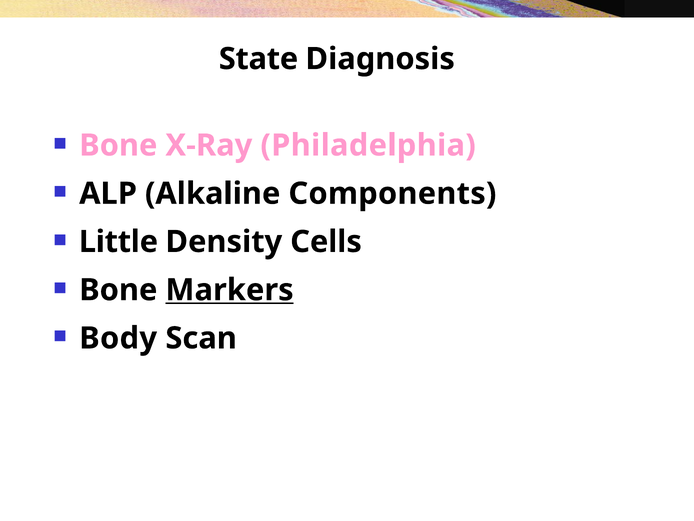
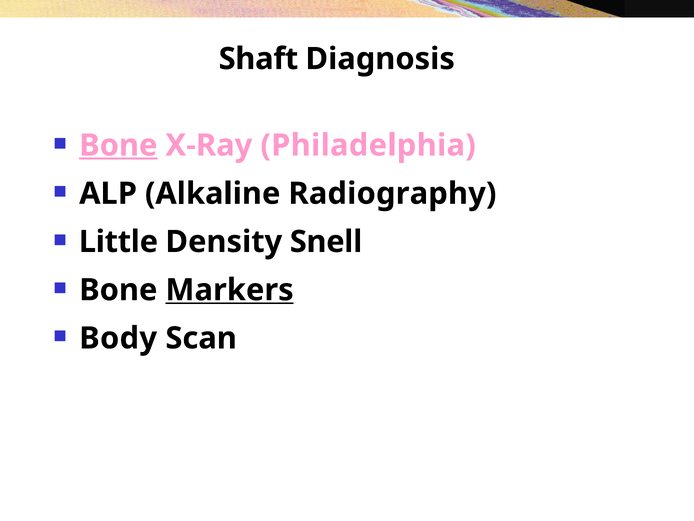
State: State -> Shaft (258, 59)
Bone underline: none -> present (118, 145)
Components: Components -> Radiography (392, 193)
Cells: Cells -> Snell (326, 242)
